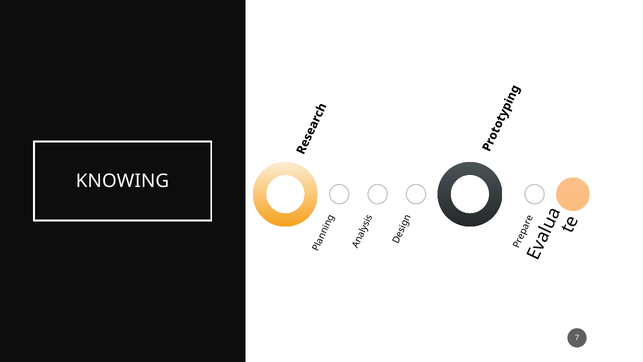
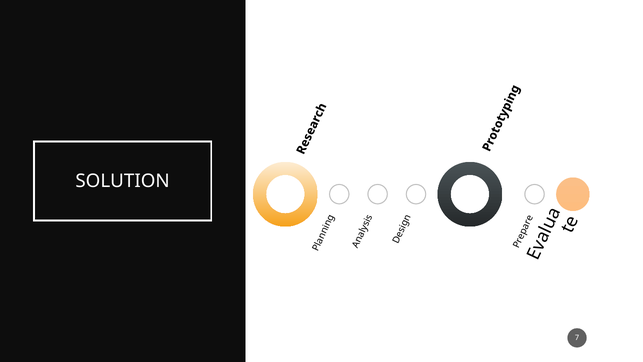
KNOWING: KNOWING -> SOLUTION (123, 181)
